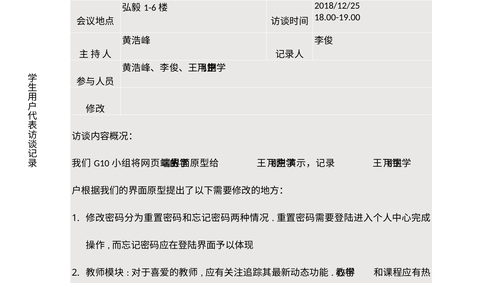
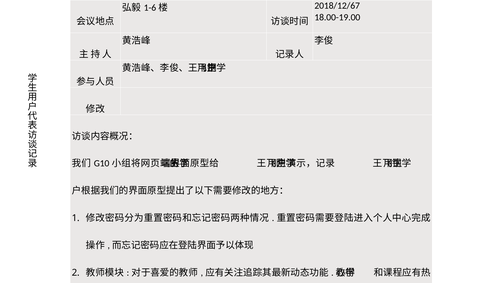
2018/12/25: 2018/12/25 -> 2018/12/67 (337, 6)
